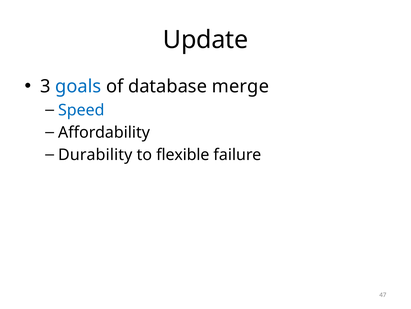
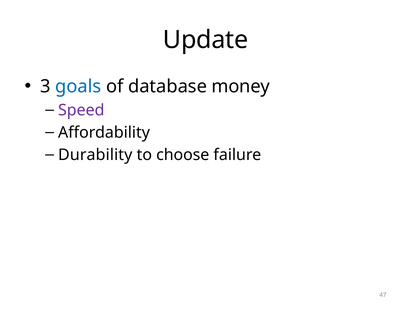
merge: merge -> money (241, 86)
Speed colour: blue -> purple (81, 110)
flexible: flexible -> choose (183, 154)
